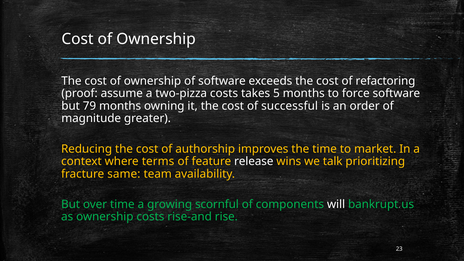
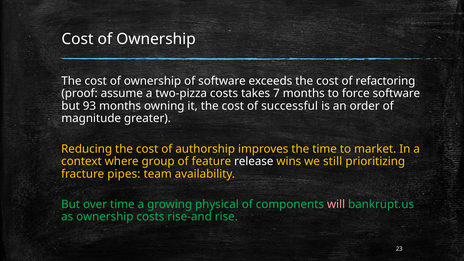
5: 5 -> 7 (276, 93)
79: 79 -> 93 (89, 106)
terms: terms -> group (158, 161)
talk: talk -> still (333, 161)
same: same -> pipes (124, 174)
scornful: scornful -> physical (217, 204)
will colour: white -> pink (336, 204)
